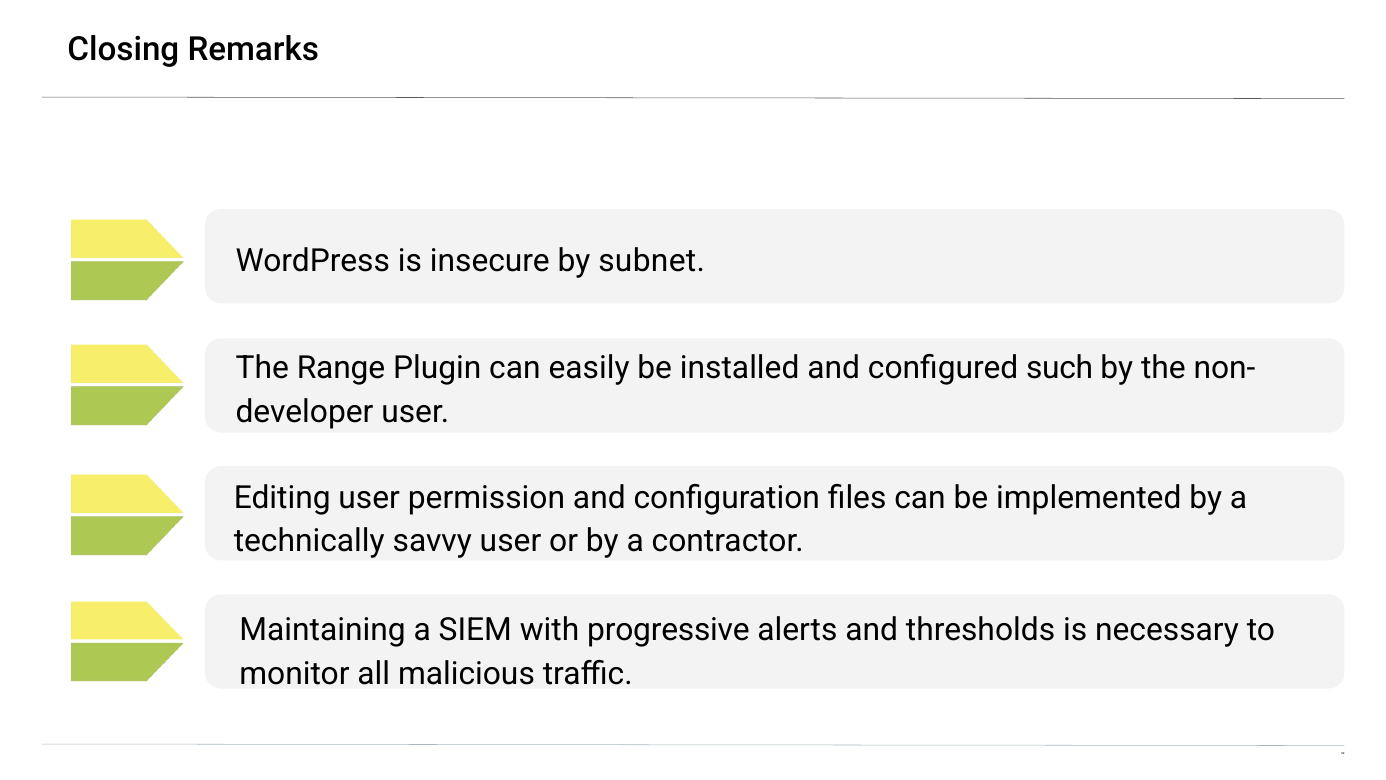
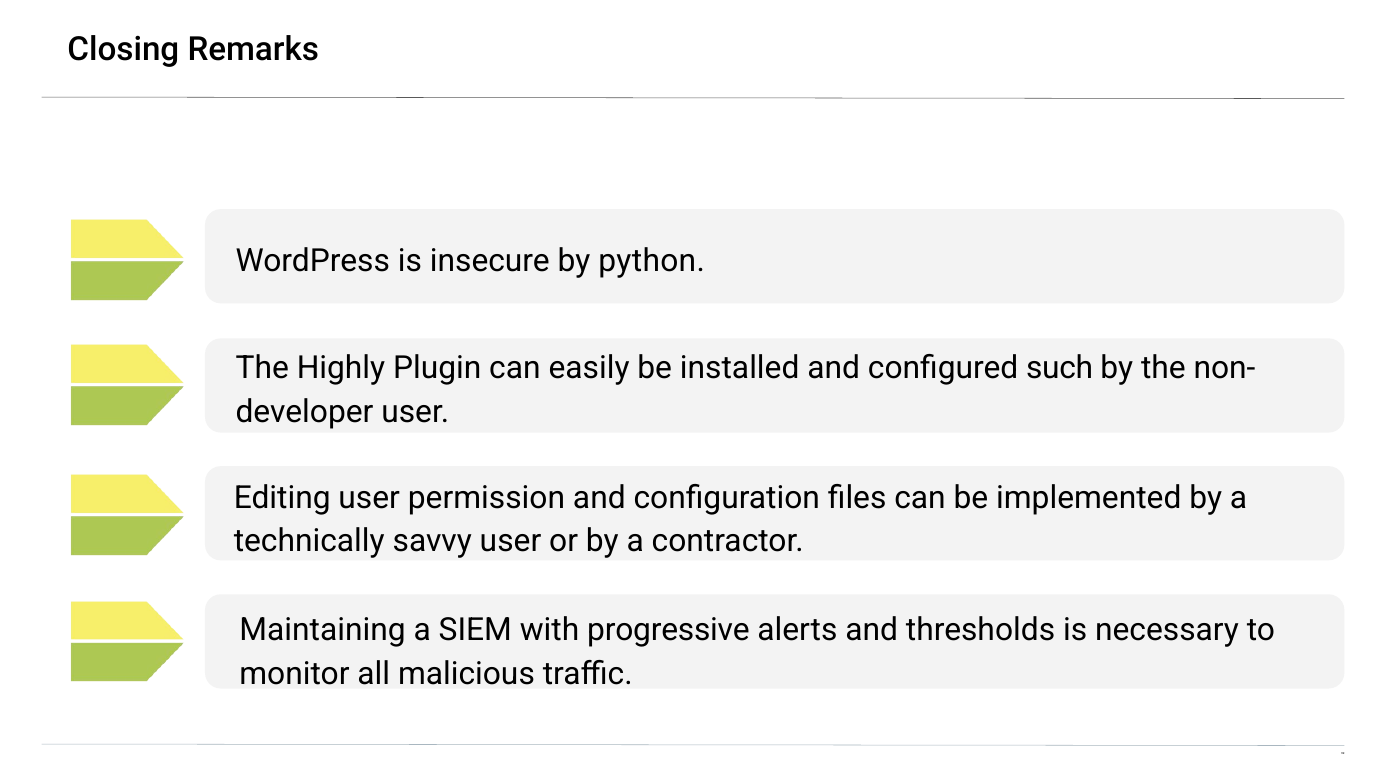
subnet: subnet -> python (652, 261)
Range: Range -> Highly (341, 368)
